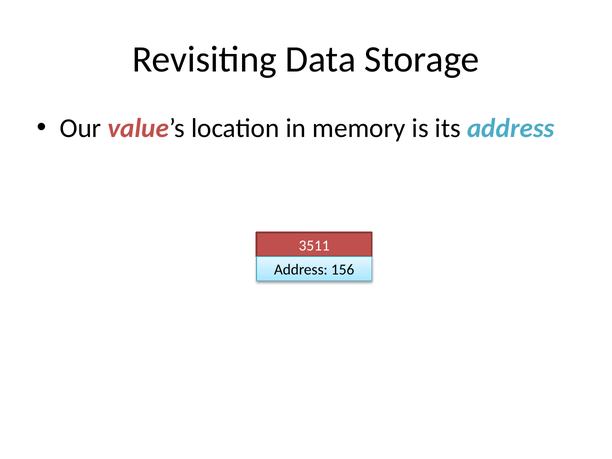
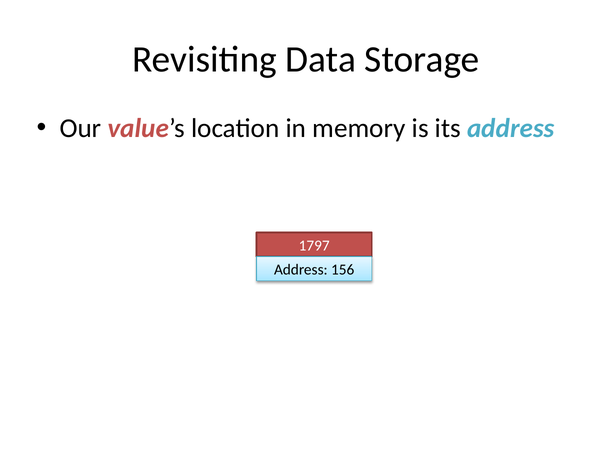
3511: 3511 -> 1797 (314, 246)
